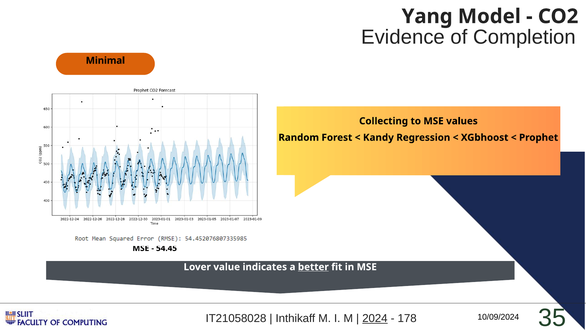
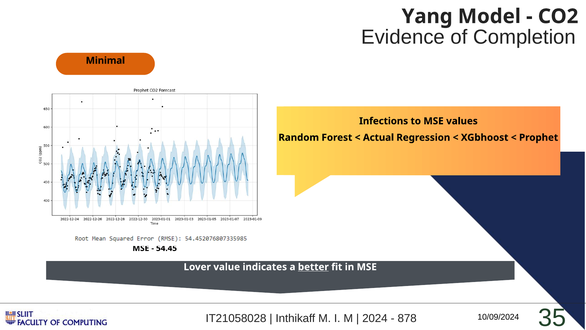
Collecting: Collecting -> Infections (384, 121)
Kandy: Kandy -> Actual (378, 137)
2024 underline: present -> none (375, 318)
178: 178 -> 878 (407, 318)
